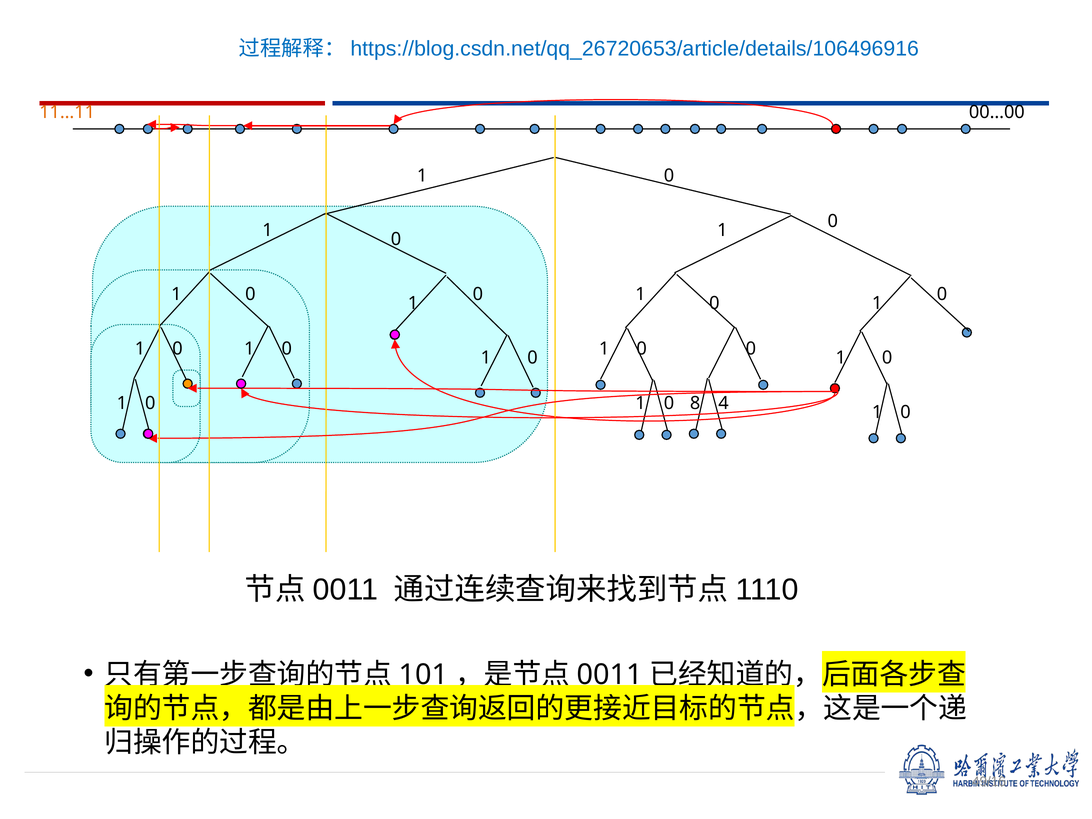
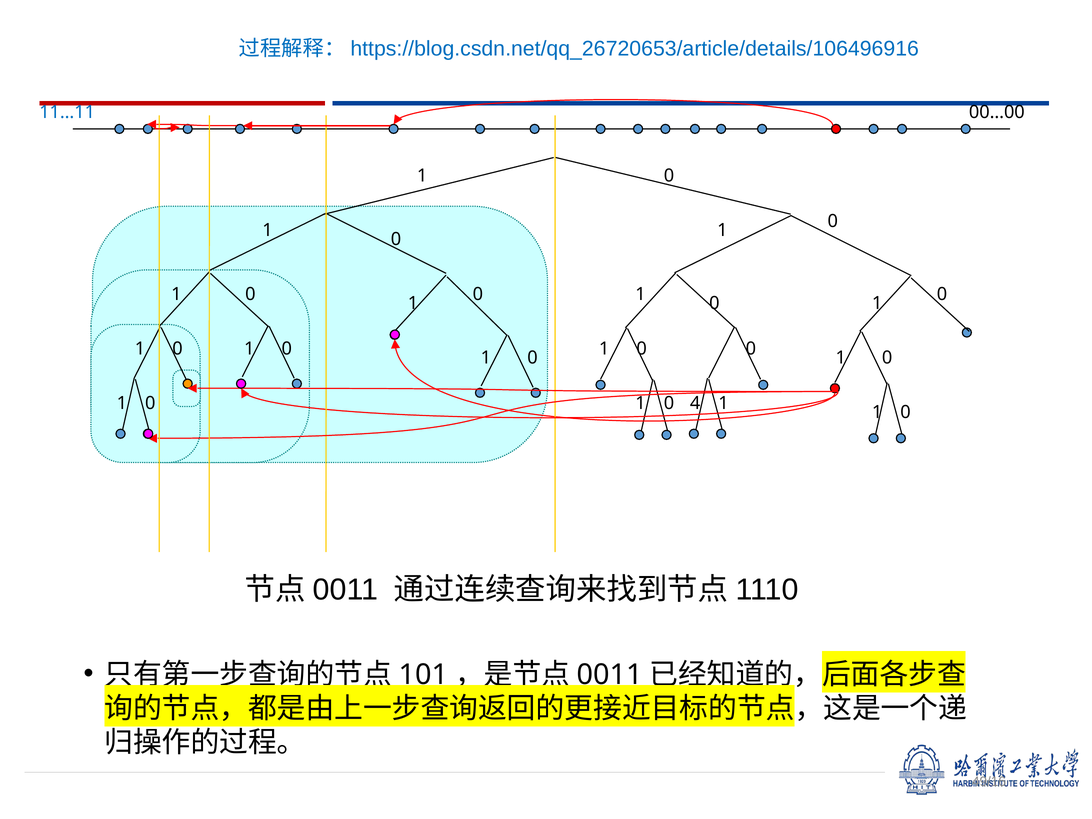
11…11 colour: orange -> blue (67, 112)
8: 8 -> 4 (695, 403)
0 4: 4 -> 1 (724, 403)
